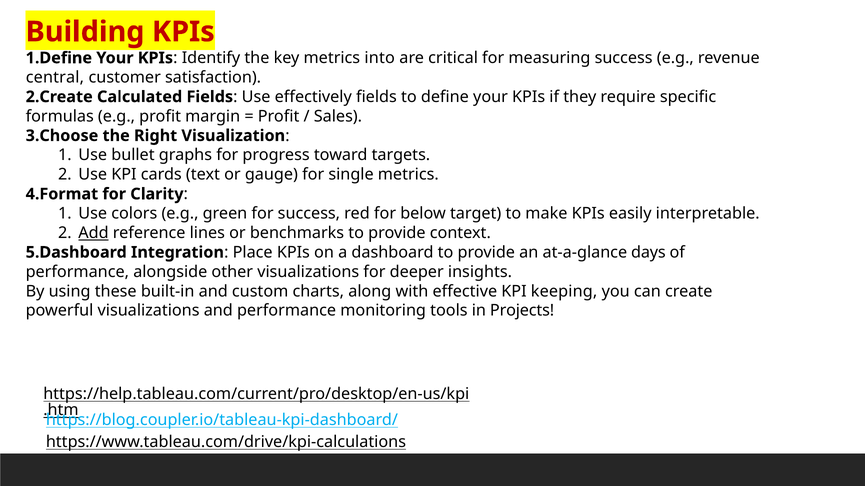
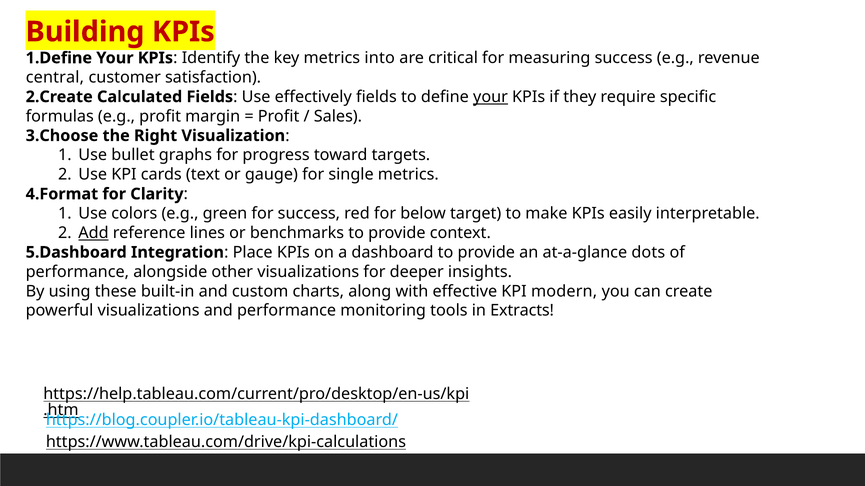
your underline: none -> present (491, 97)
days: days -> dots (648, 253)
keeping: keeping -> modern (564, 292)
Projects: Projects -> Extracts (522, 311)
